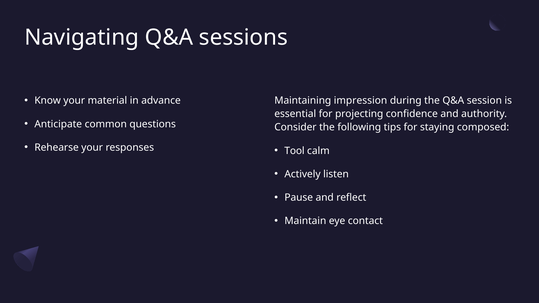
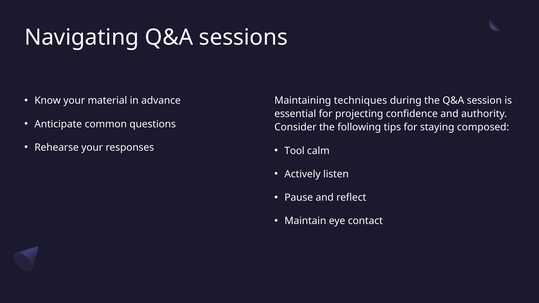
impression: impression -> techniques (360, 101)
